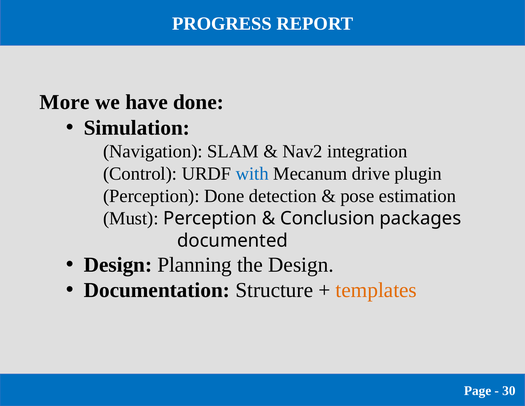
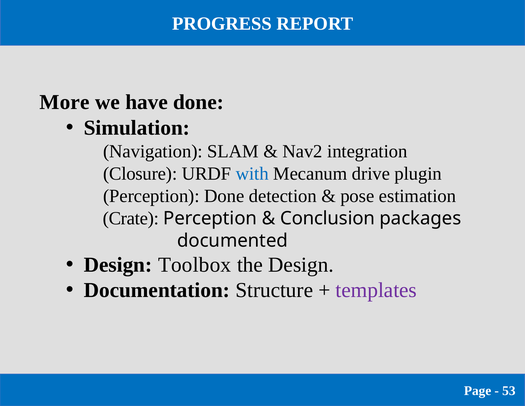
Control: Control -> Closure (140, 174)
Must: Must -> Crate (131, 218)
Planning: Planning -> Toolbox (195, 265)
templates colour: orange -> purple (376, 290)
30: 30 -> 53 (509, 391)
